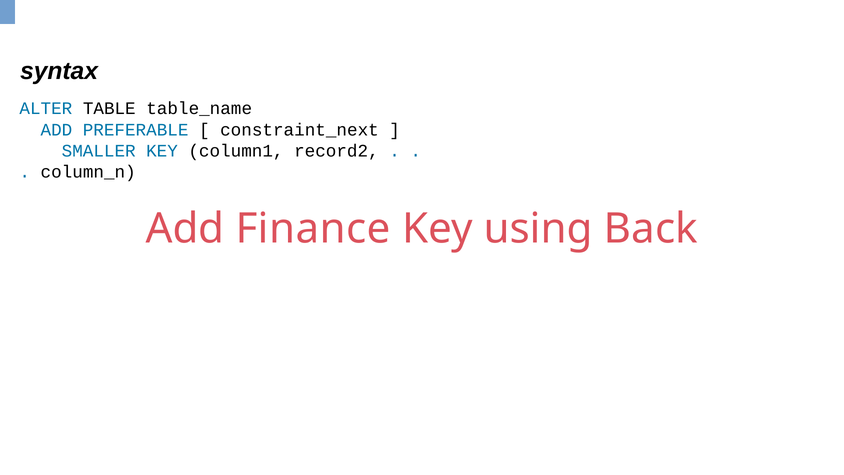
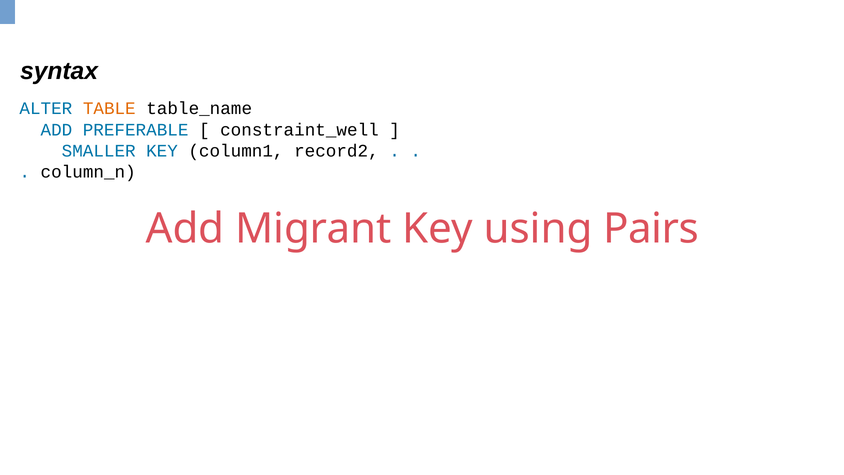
TABLE colour: black -> orange (109, 109)
constraint_next: constraint_next -> constraint_well (299, 130)
Finance: Finance -> Migrant (313, 229)
Back: Back -> Pairs (651, 229)
